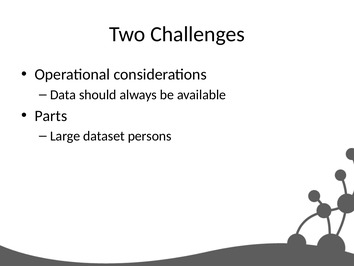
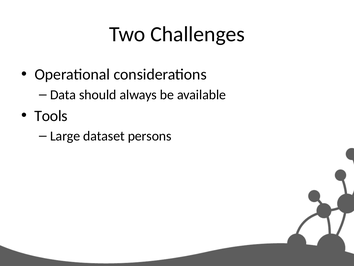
Parts: Parts -> Tools (51, 116)
